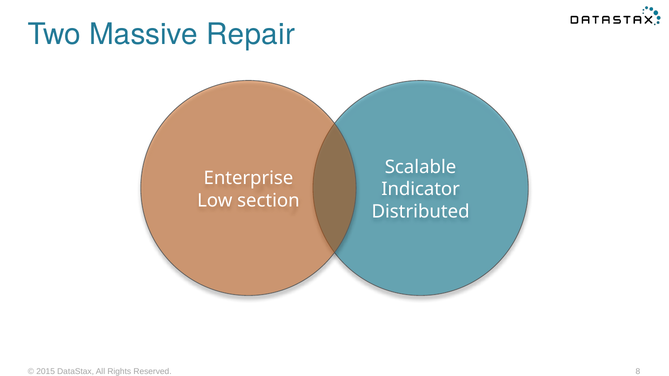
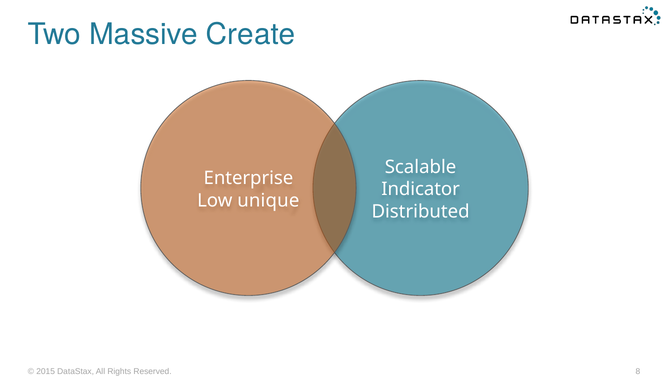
Repair: Repair -> Create (251, 35)
section: section -> unique (268, 201)
